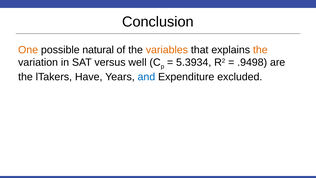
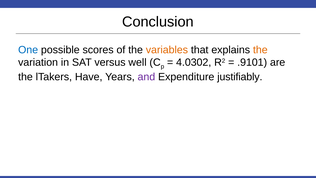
One colour: orange -> blue (28, 50)
natural: natural -> scores (98, 50)
5.3934: 5.3934 -> 4.0302 (194, 62)
.9498: .9498 -> .9101 (252, 62)
and colour: blue -> purple (146, 77)
excluded: excluded -> justifiably (240, 77)
